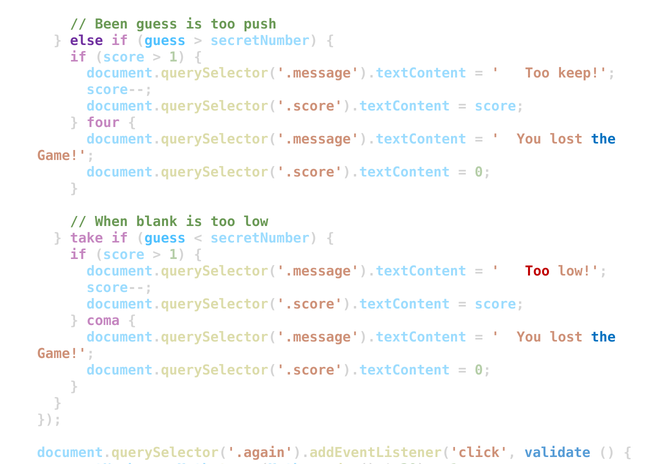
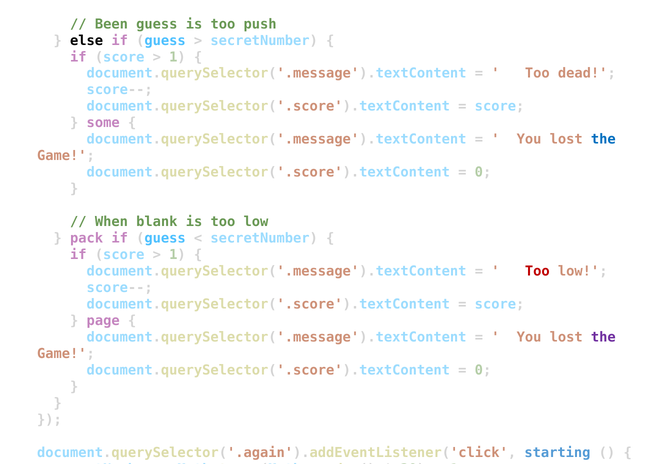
else colour: purple -> black (87, 41)
keep: keep -> dead (583, 74)
four: four -> some (103, 123)
take: take -> pack (87, 239)
coma: coma -> page (103, 321)
the colour: blue -> purple (603, 338)
validate: validate -> starting (557, 453)
